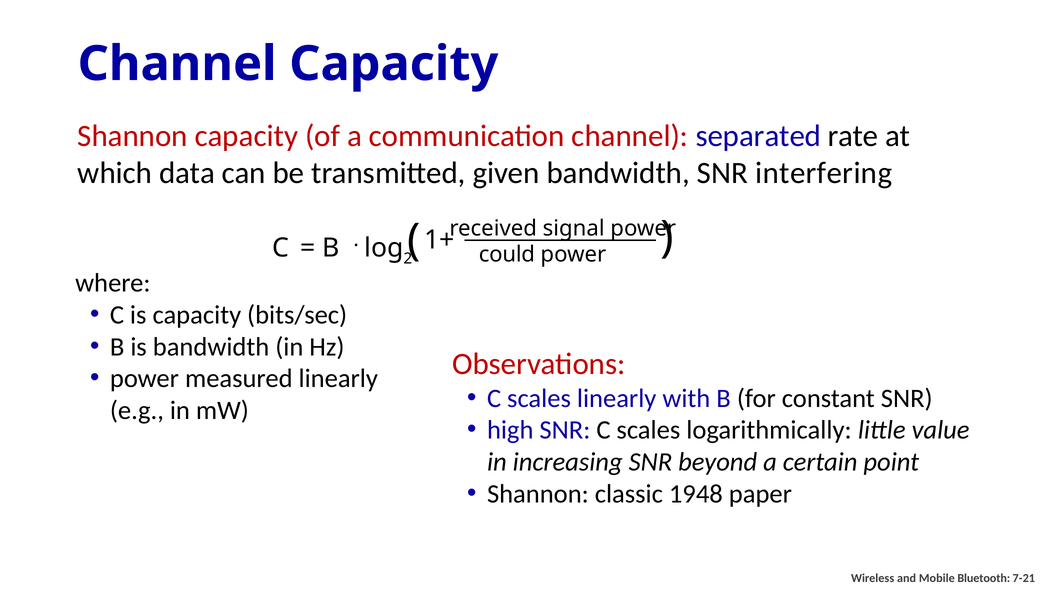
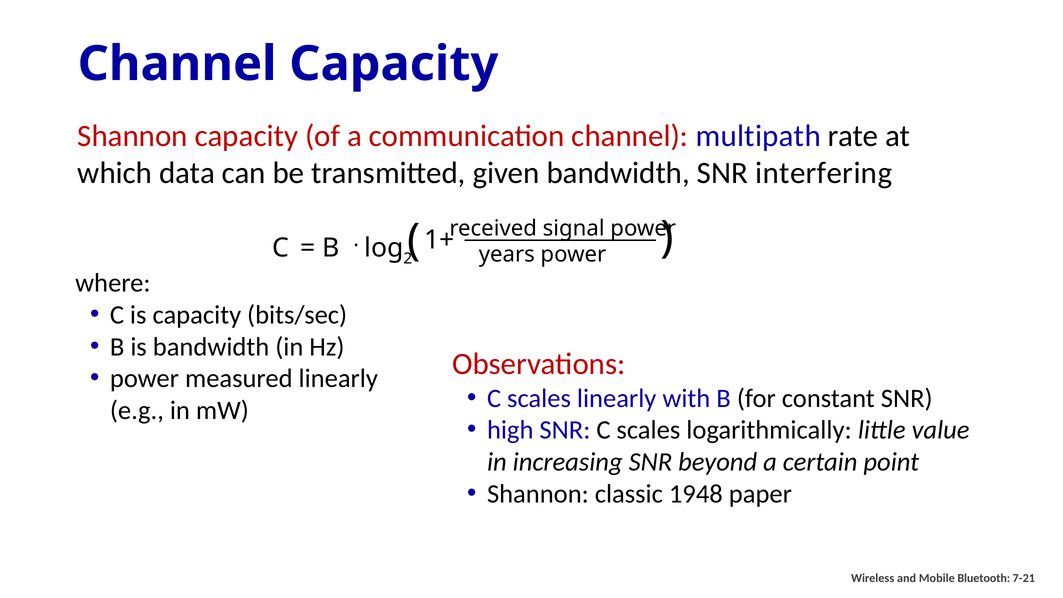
separated: separated -> multipath (758, 136)
could: could -> years (507, 254)
